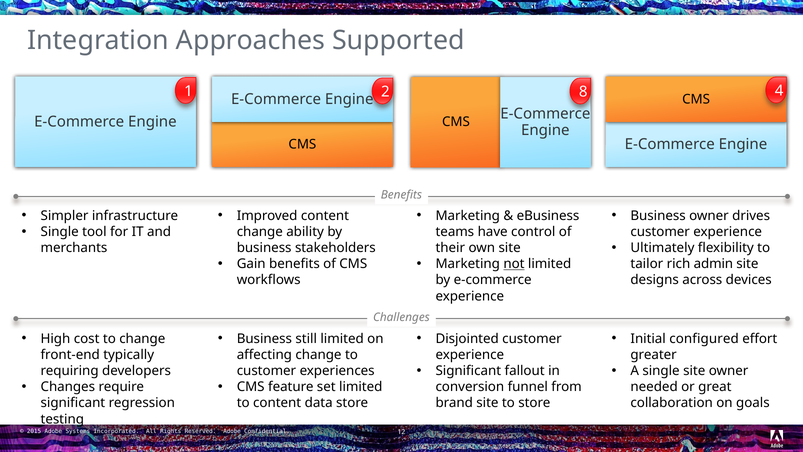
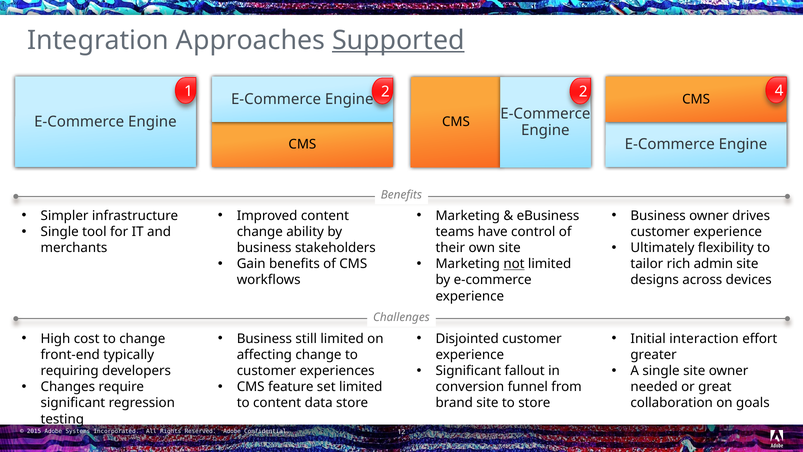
Supported underline: none -> present (398, 40)
2 8: 8 -> 2 (583, 92)
configured: configured -> interaction (704, 339)
